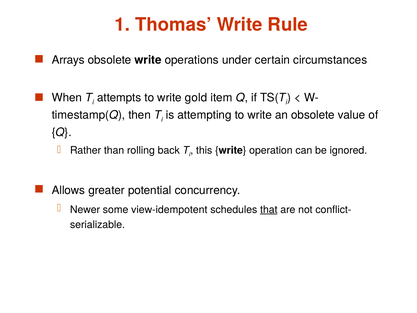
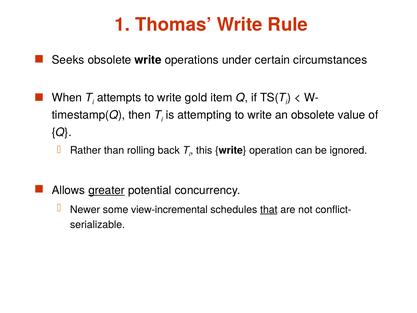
Arrays: Arrays -> Seeks (68, 60)
greater underline: none -> present (107, 190)
view-idempotent: view-idempotent -> view-incremental (169, 209)
